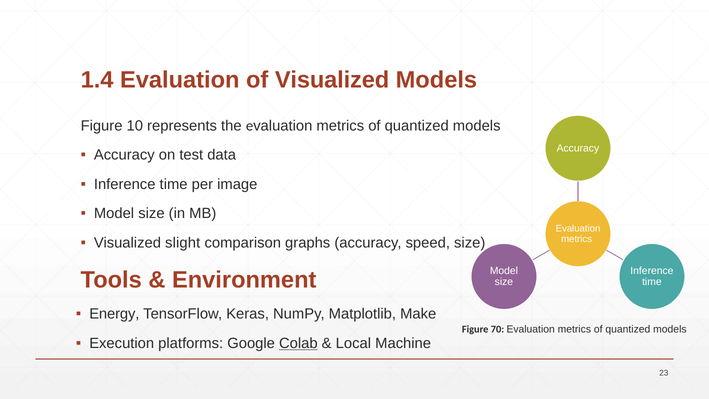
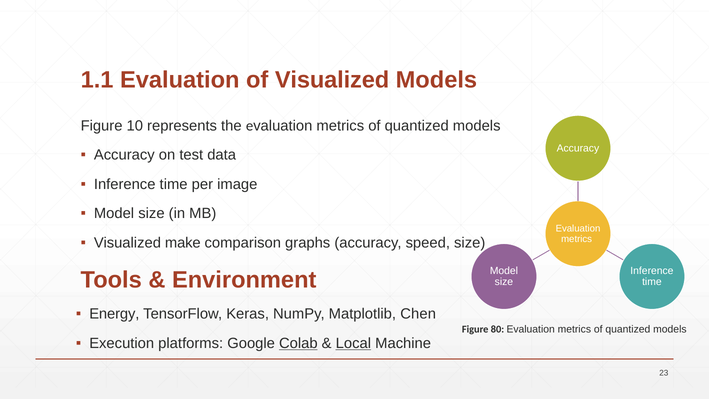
1.4: 1.4 -> 1.1 (97, 80)
slight: slight -> make (183, 243)
Make: Make -> Chen (418, 314)
70: 70 -> 80 (497, 329)
Local underline: none -> present (353, 343)
